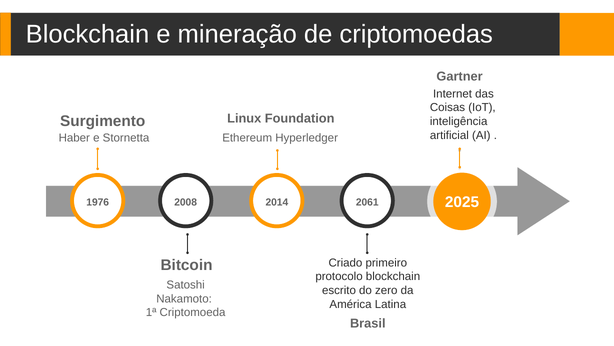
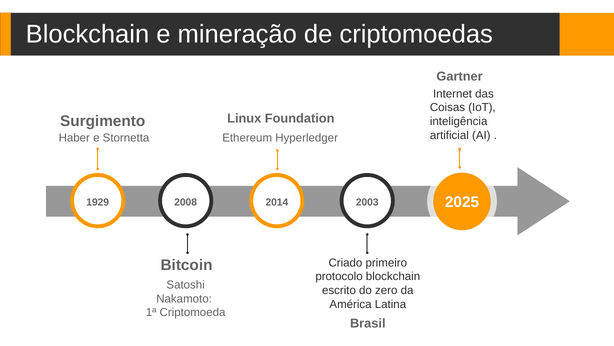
1976: 1976 -> 1929 (98, 202)
2061: 2061 -> 2003 (367, 202)
